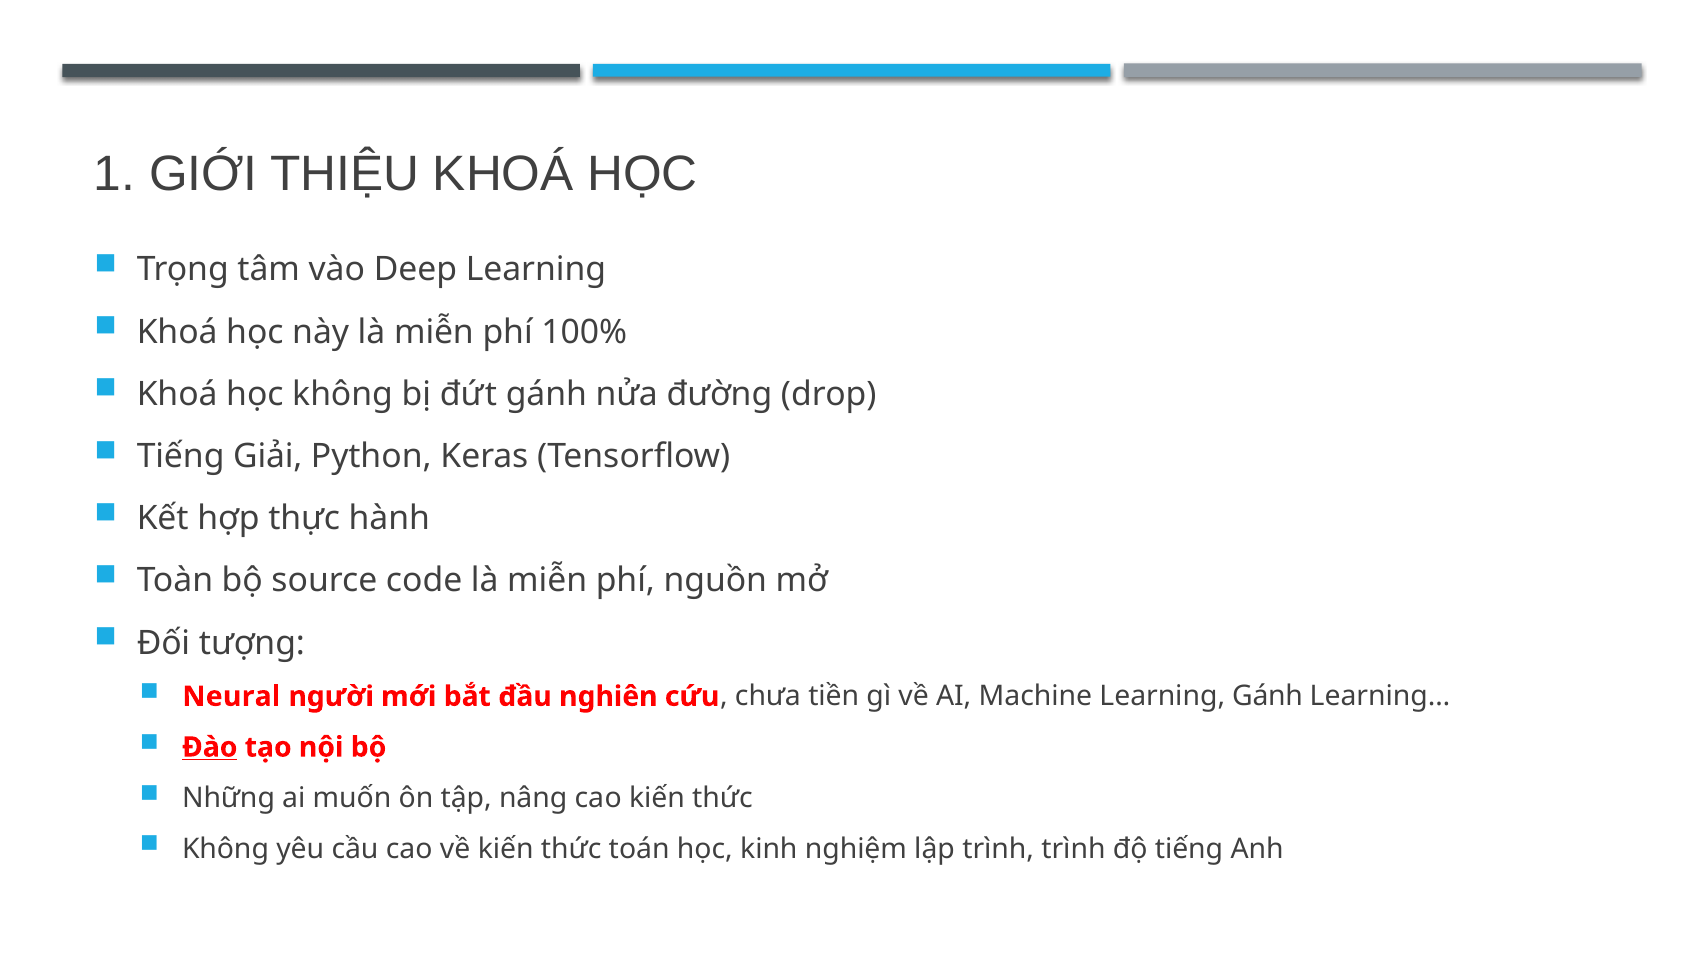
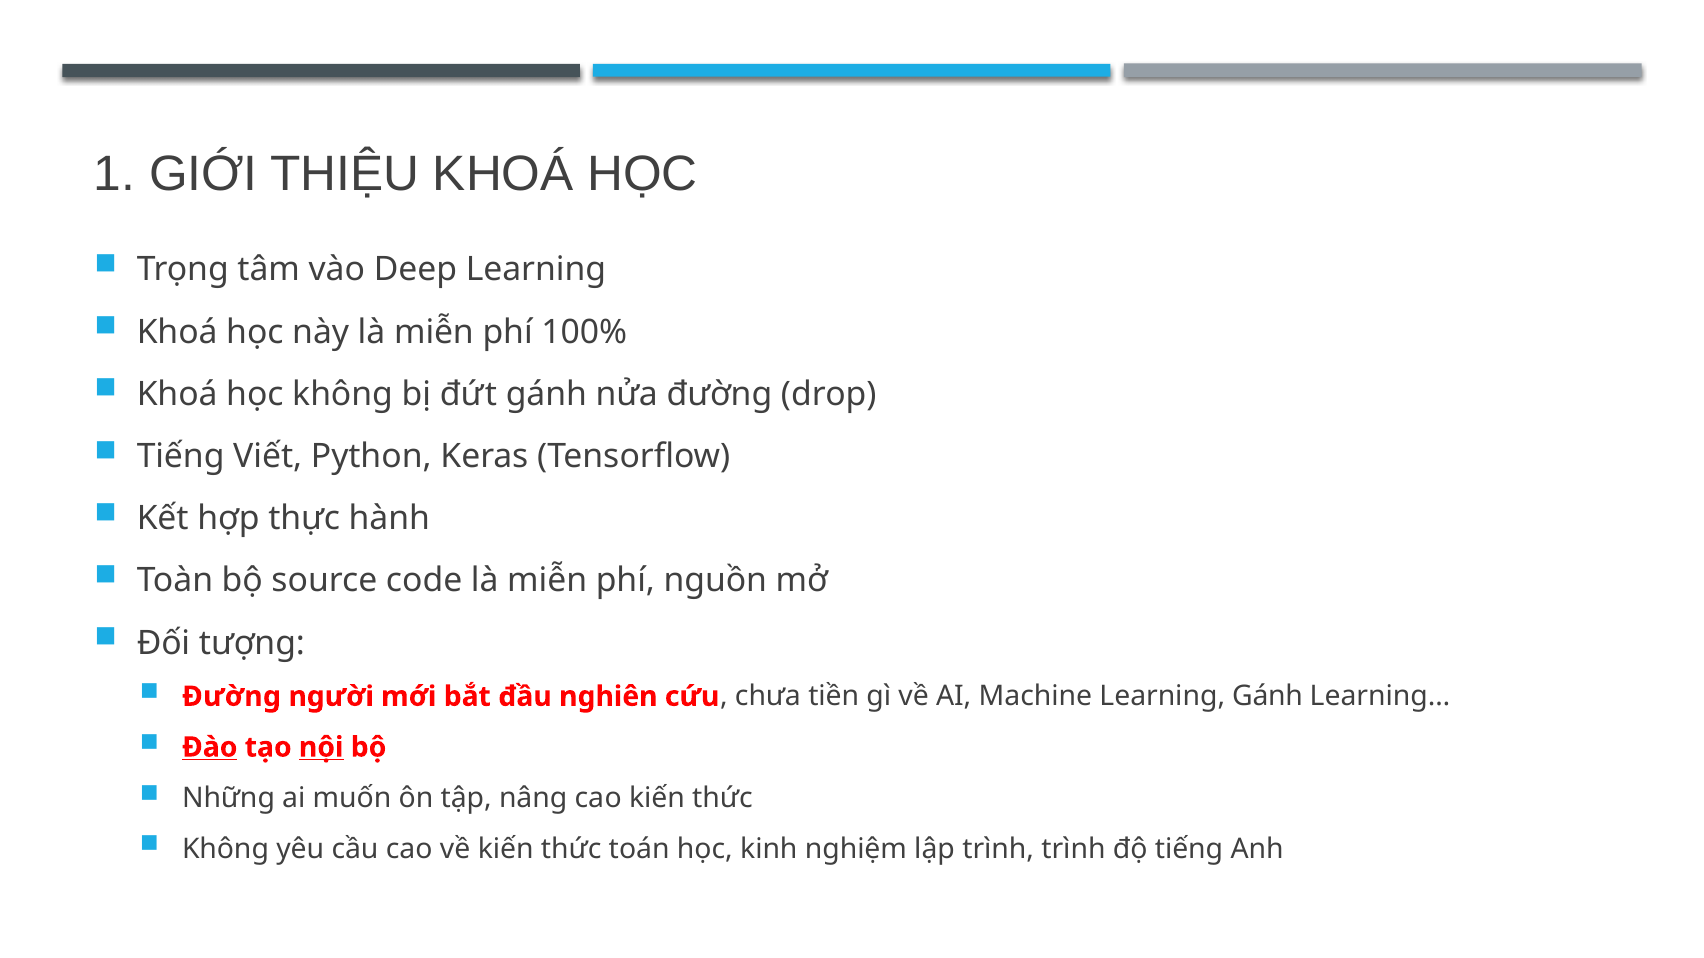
Giải: Giải -> Viết (268, 457)
Neural: Neural -> Đường (231, 697)
nội underline: none -> present (321, 748)
